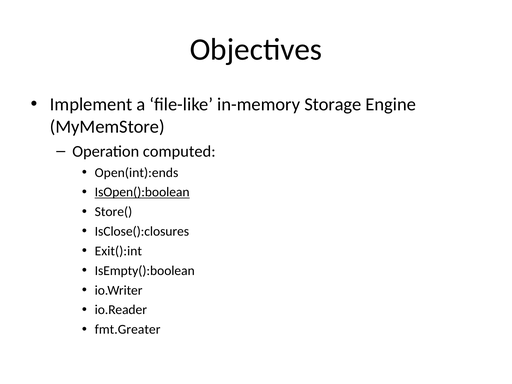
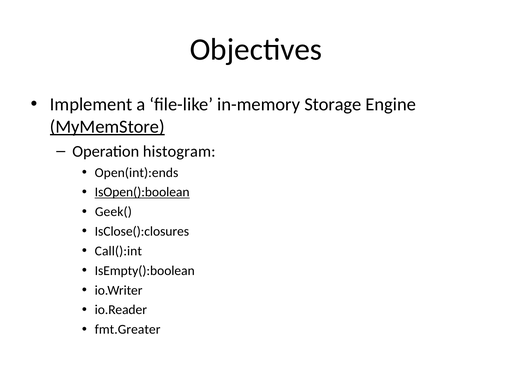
MyMemStore underline: none -> present (107, 127)
computed: computed -> histogram (179, 151)
Store(: Store( -> Geek( (113, 212)
Exit():int: Exit():int -> Call():int (118, 251)
